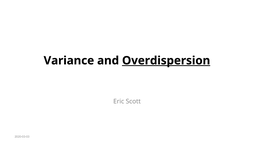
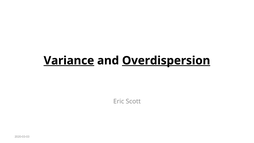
Variance underline: none -> present (69, 61)
